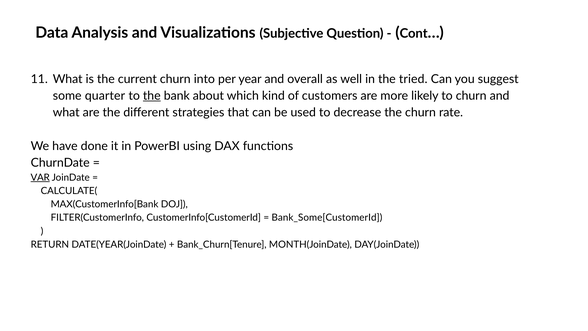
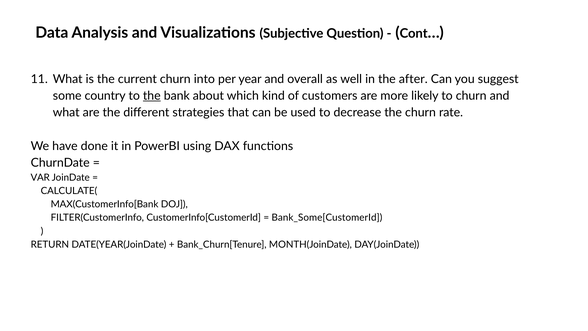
tried: tried -> after (413, 79)
quarter: quarter -> country (105, 96)
VAR underline: present -> none (40, 177)
